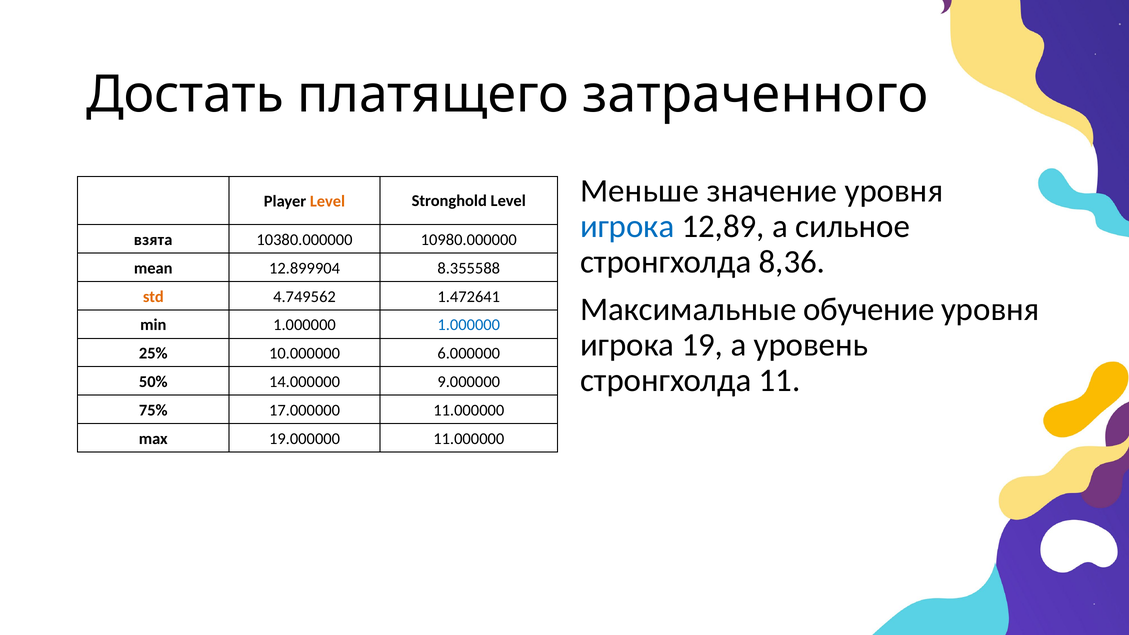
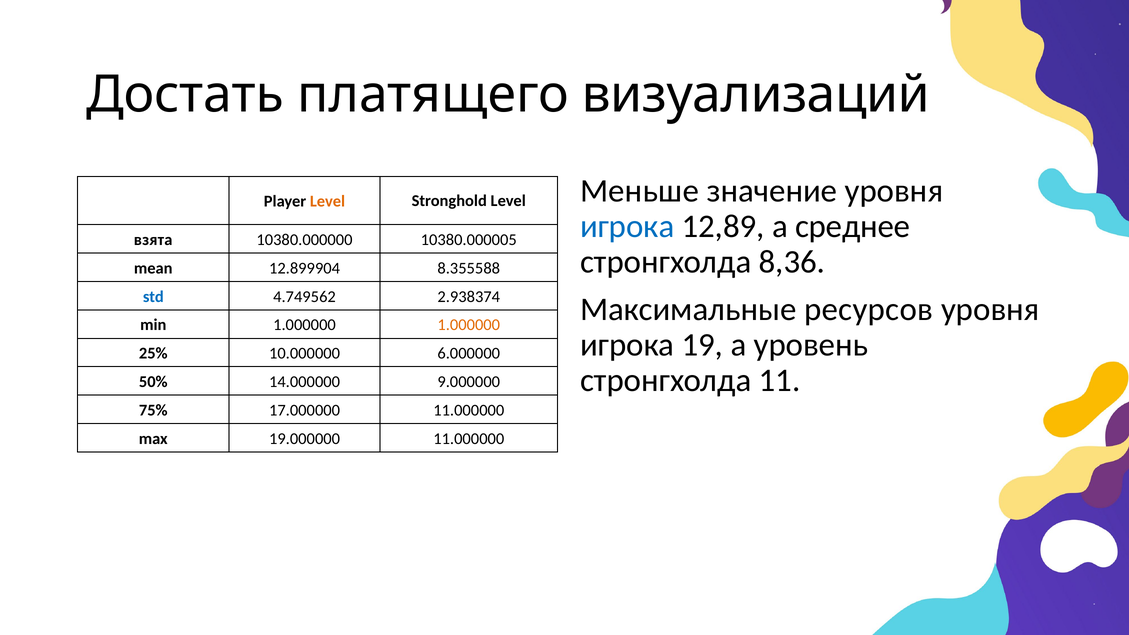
затраченного: затраченного -> визуализаций (756, 95)
сильное: сильное -> среднее (853, 226)
10980.000000: 10980.000000 -> 10380.000005 (469, 240)
std colour: orange -> blue (153, 297)
1.472641: 1.472641 -> 2.938374 (469, 297)
обучение: обучение -> ресурсов (869, 309)
1.000000 colour: blue -> orange (469, 325)
